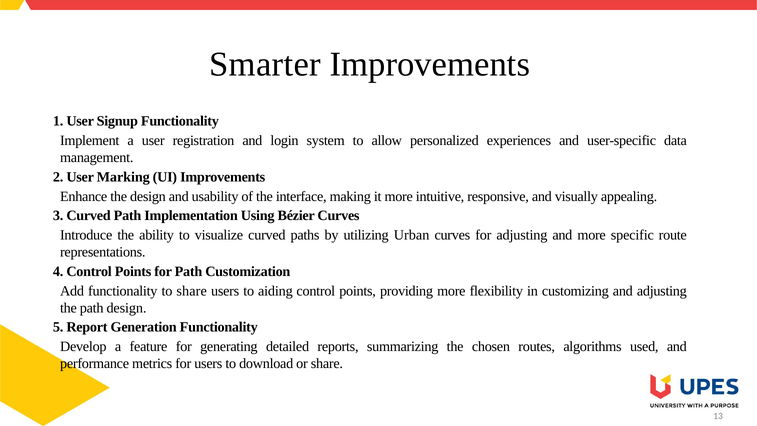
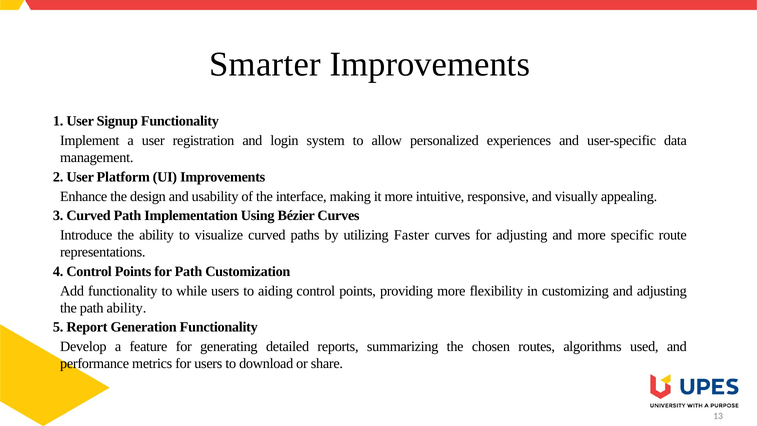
Marking: Marking -> Platform (123, 177)
Urban: Urban -> Faster (412, 235)
to share: share -> while (192, 291)
path design: design -> ability (126, 308)
